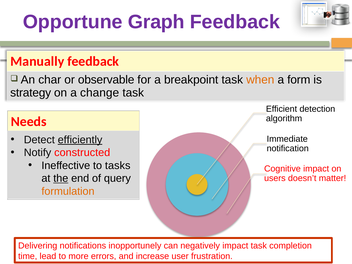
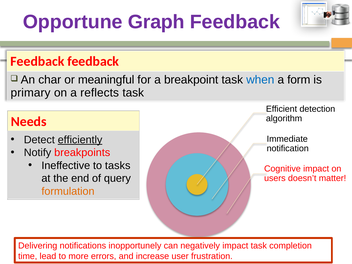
Manually: Manually -> Feedback (37, 61)
observable: observable -> meaningful (106, 80)
when colour: orange -> blue (260, 80)
strategy: strategy -> primary (31, 93)
change: change -> reflects (100, 93)
constructed: constructed -> breakpoints (82, 153)
the underline: present -> none (61, 178)
